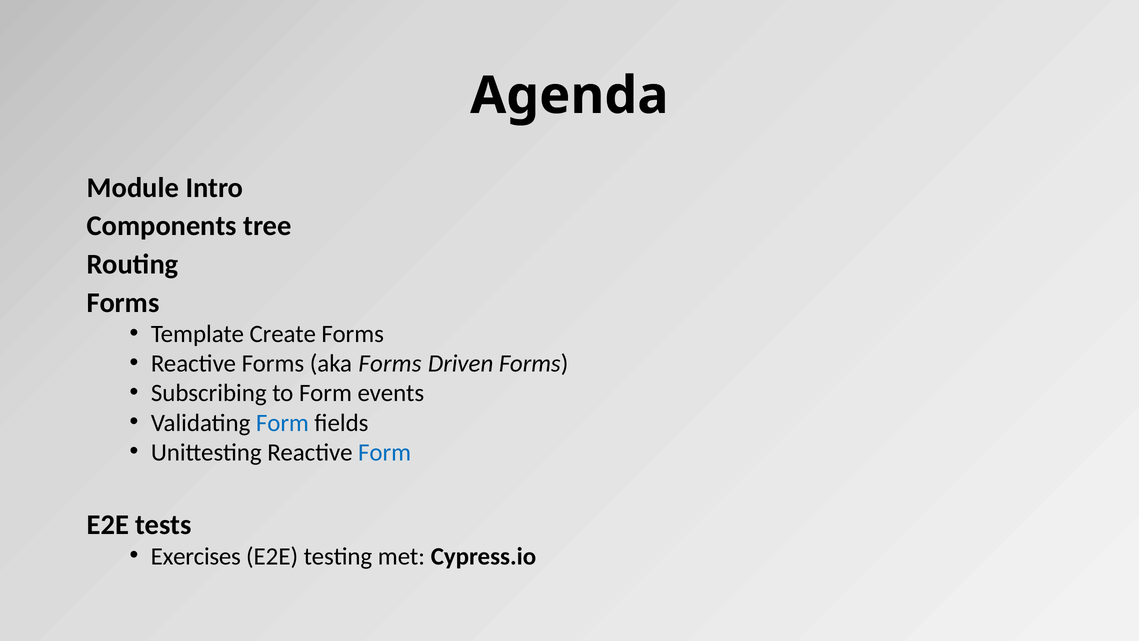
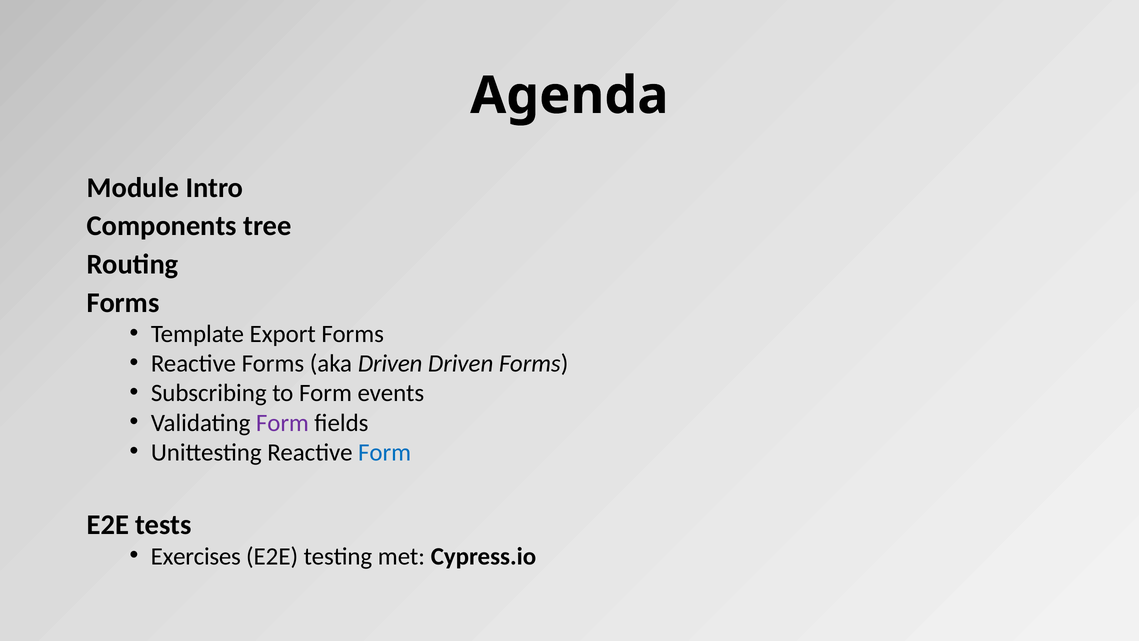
Create: Create -> Export (283, 334)
aka Forms: Forms -> Driven (390, 364)
Form colour: blue -> purple (282, 423)
